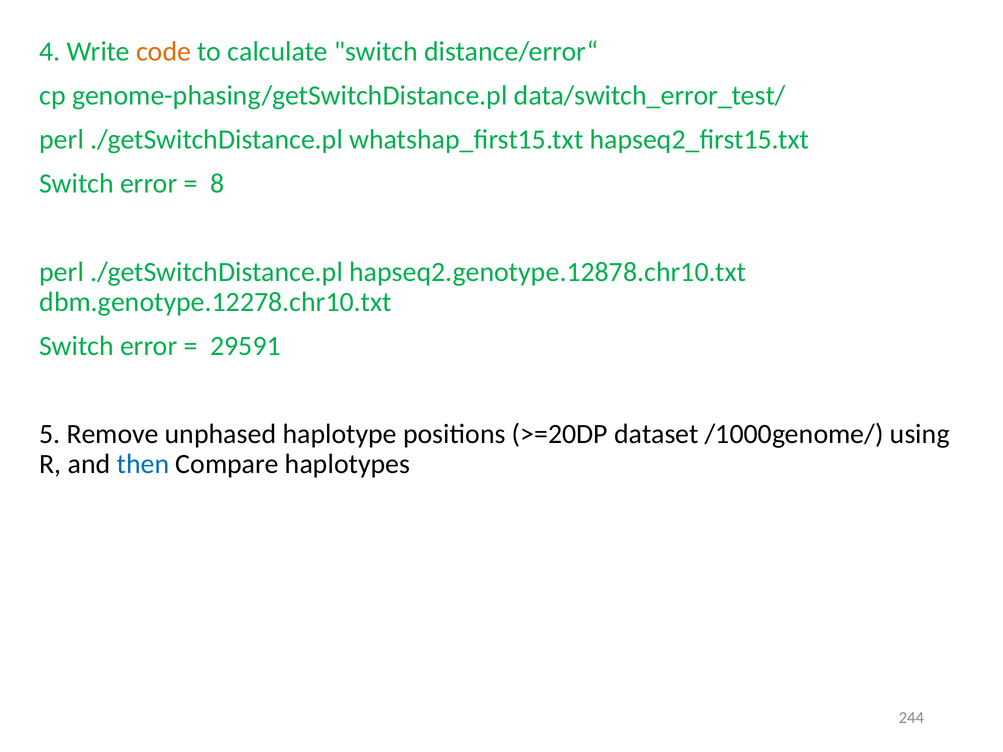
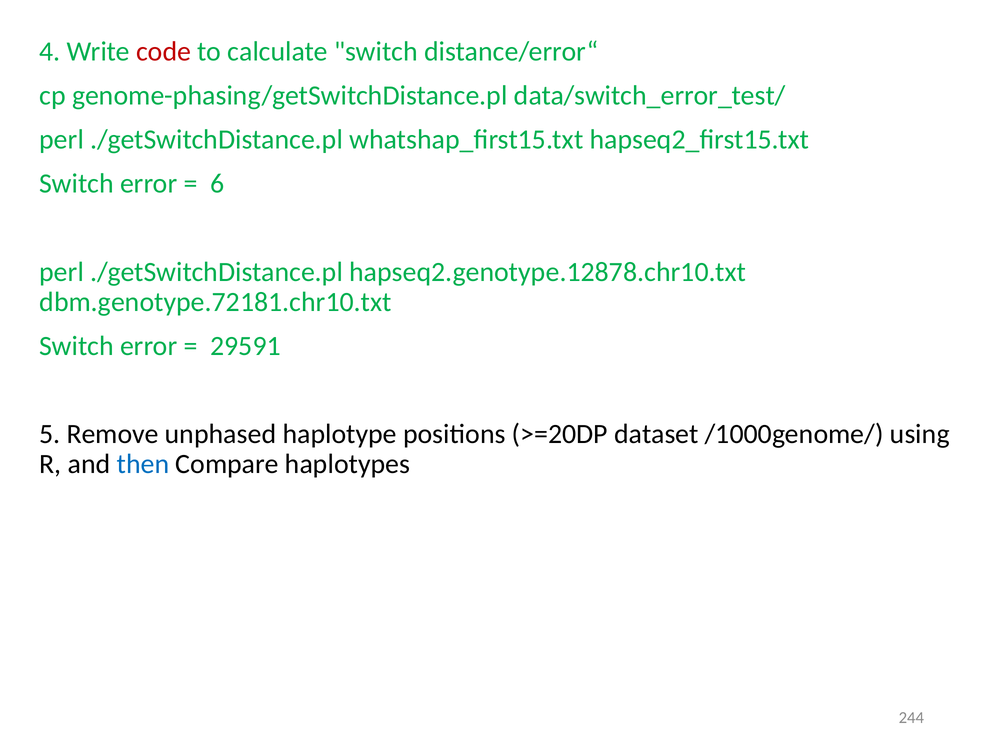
code colour: orange -> red (164, 52)
8: 8 -> 6 (217, 184)
dbm.genotype.12278.chr10.txt: dbm.genotype.12278.chr10.txt -> dbm.genotype.72181.chr10.txt (215, 302)
